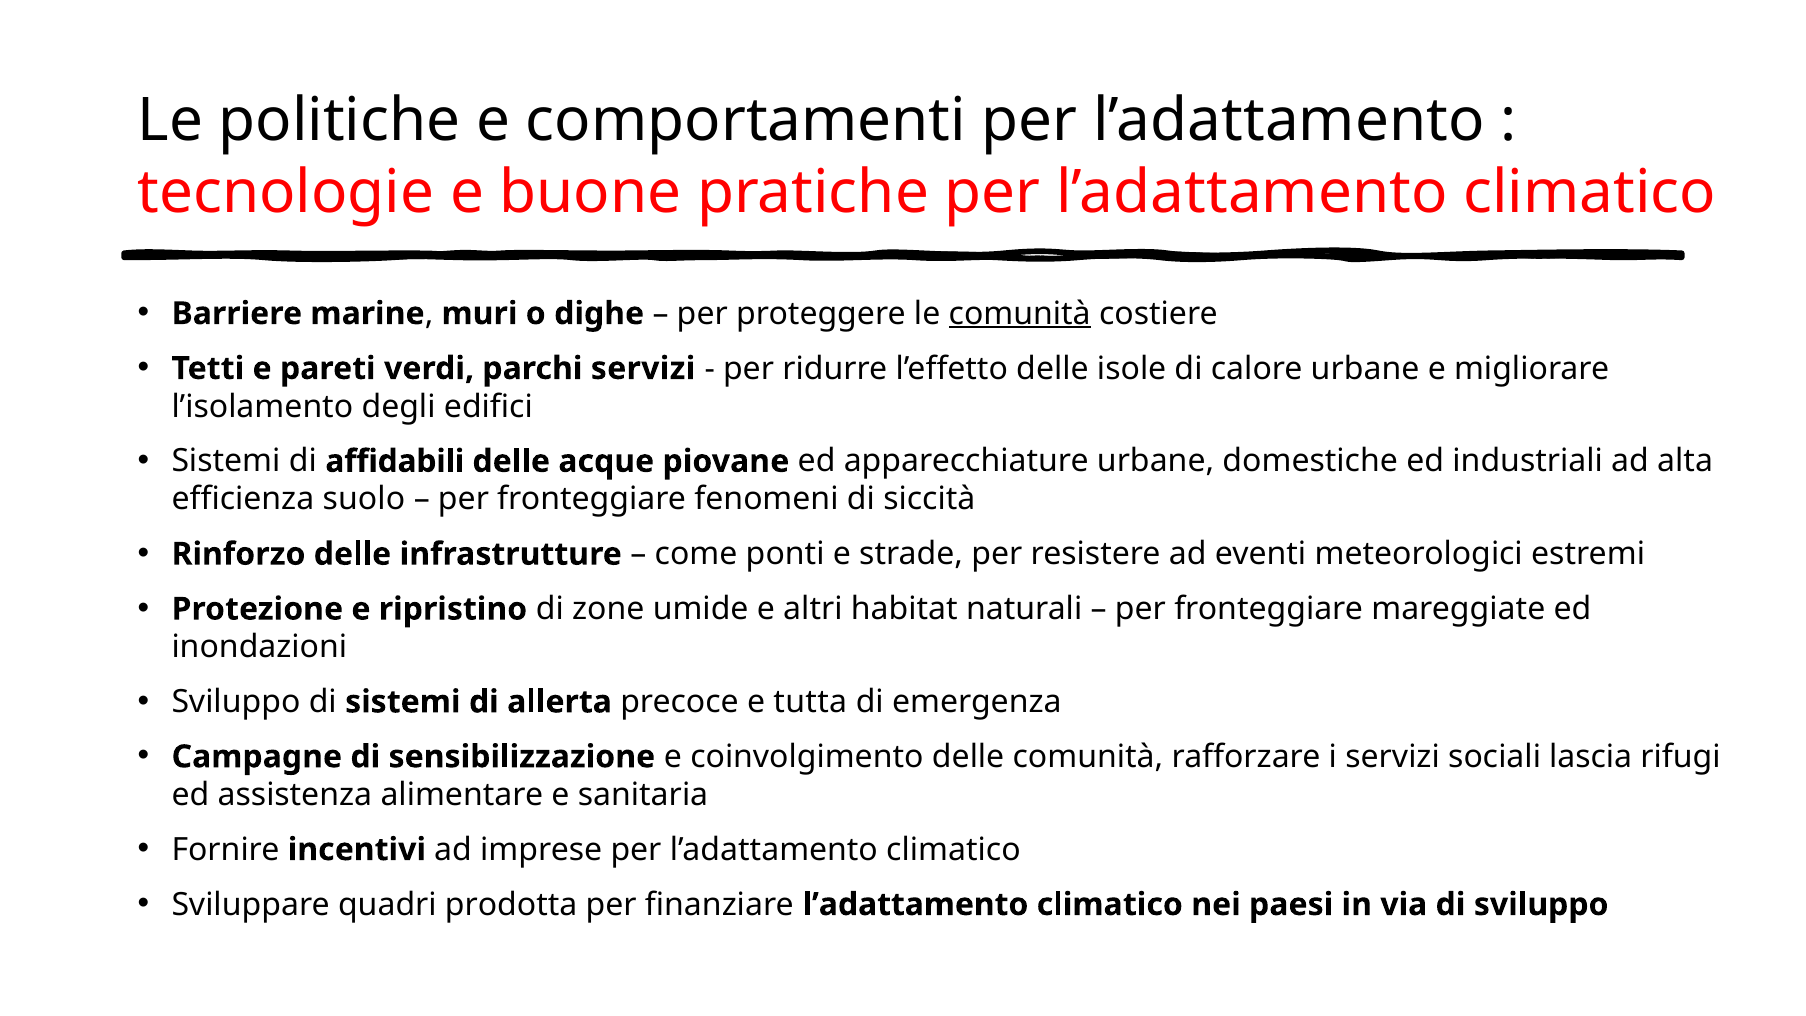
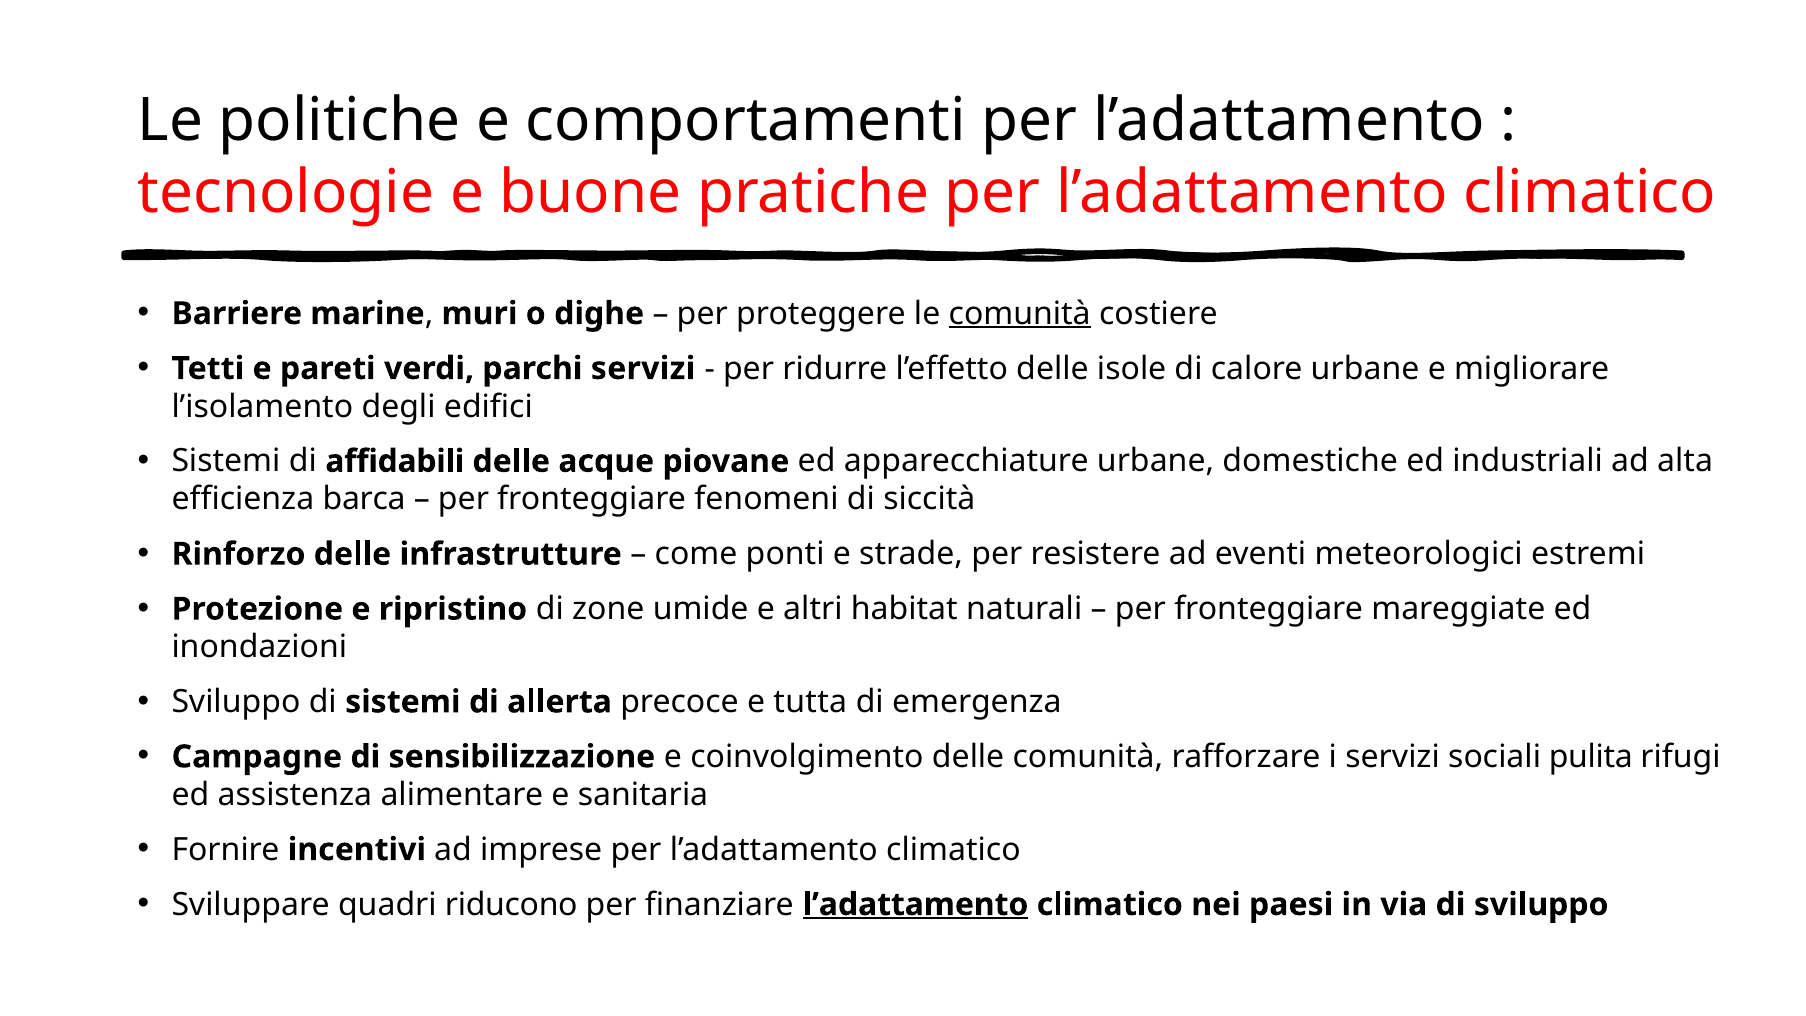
suolo: suolo -> barca (364, 499)
lascia: lascia -> pulita (1591, 757)
prodotta: prodotta -> riducono (511, 904)
l’adattamento underline: none -> present (915, 904)
